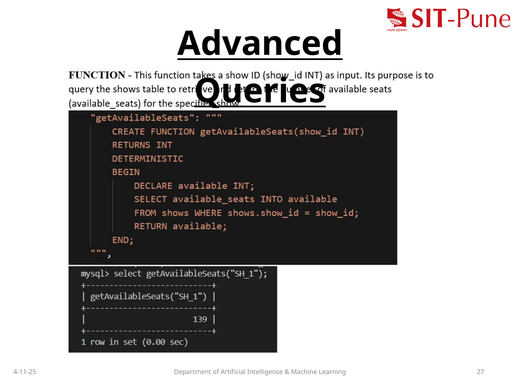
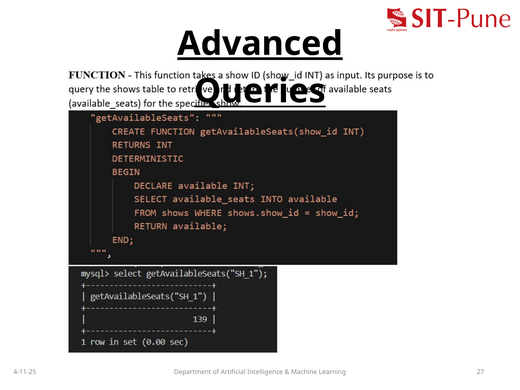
Advanced underline: none -> present (260, 44)
